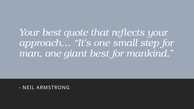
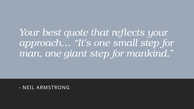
giant best: best -> step (99, 53)
